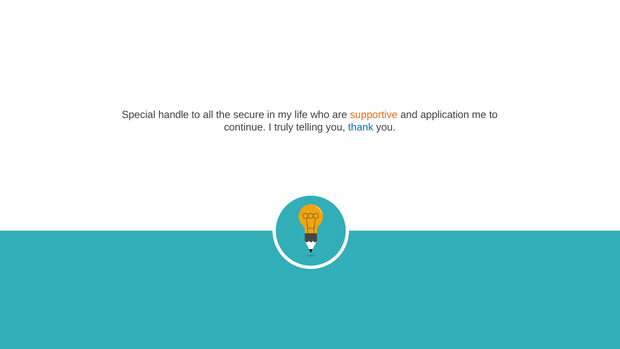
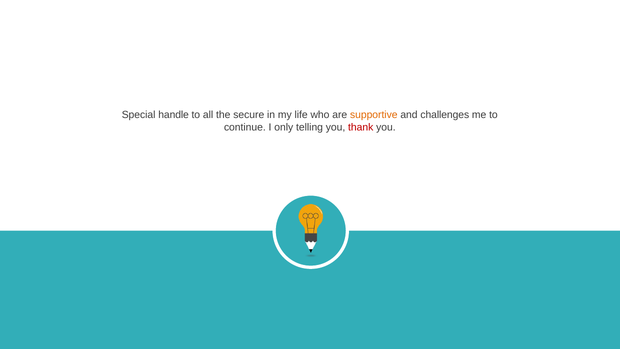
application: application -> challenges (445, 115)
truly: truly -> only (284, 127)
thank colour: blue -> red (361, 127)
